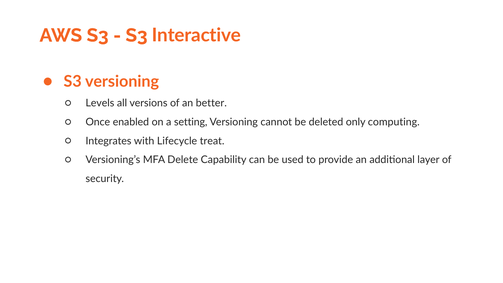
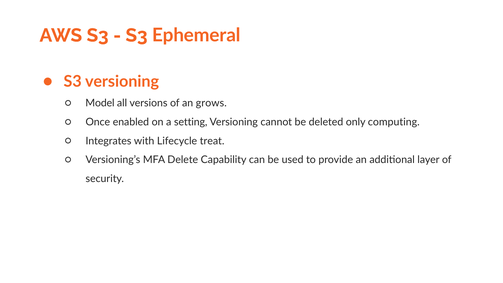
Interactive: Interactive -> Ephemeral (196, 35)
Levels: Levels -> Model (100, 103)
better: better -> grows (211, 103)
